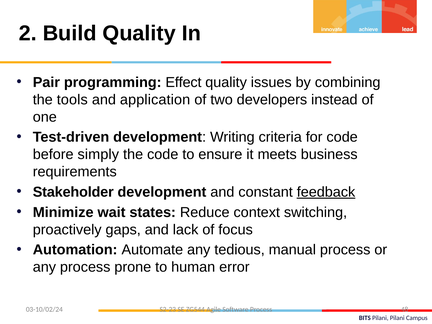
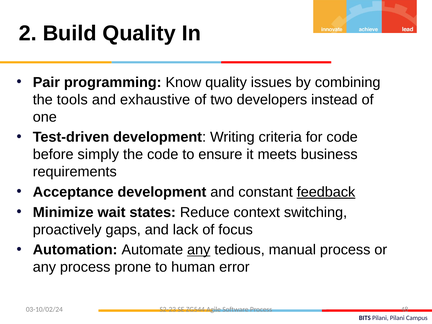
Effect: Effect -> Know (183, 82)
application: application -> exhaustive (155, 100)
Stakeholder: Stakeholder -> Acceptance (73, 192)
any underline: none -> present (199, 250)
